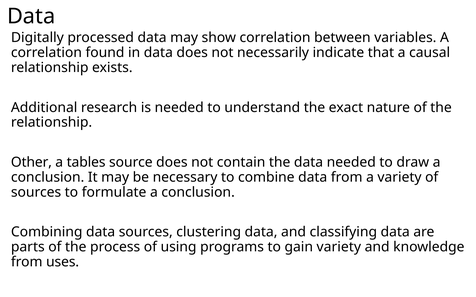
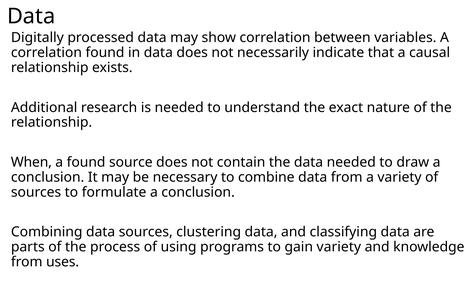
Other: Other -> When (31, 163)
a tables: tables -> found (86, 163)
